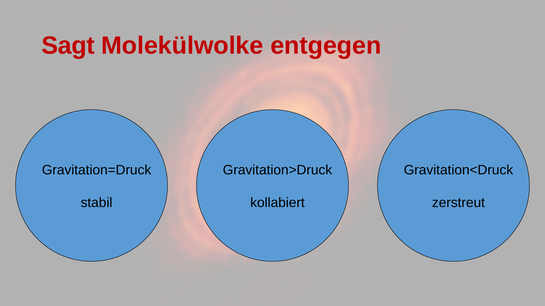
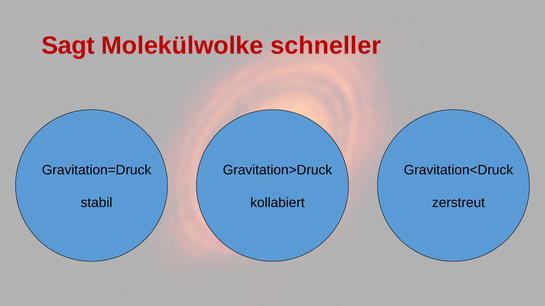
entgegen: entgegen -> schneller (326, 46)
